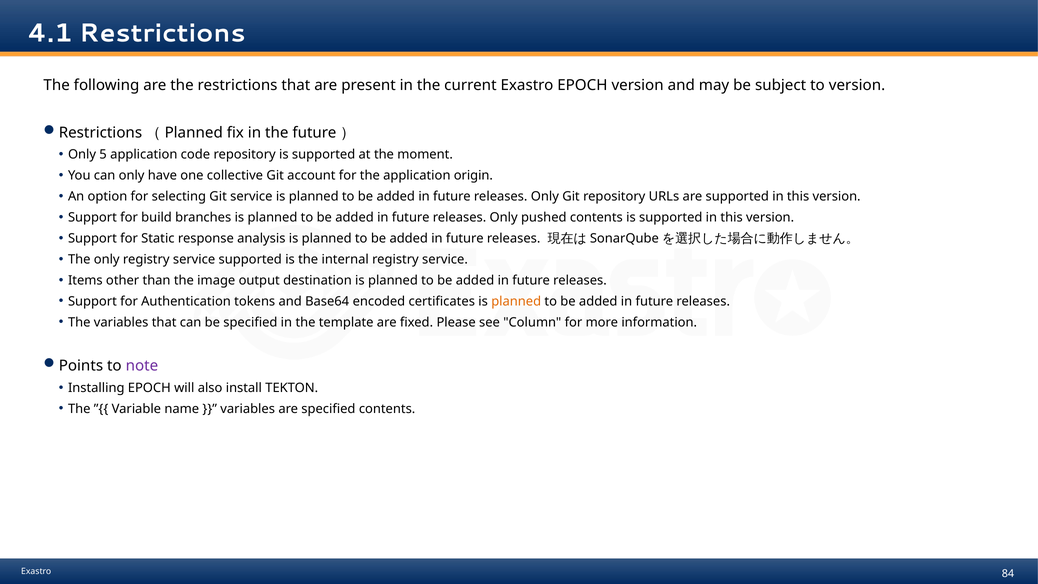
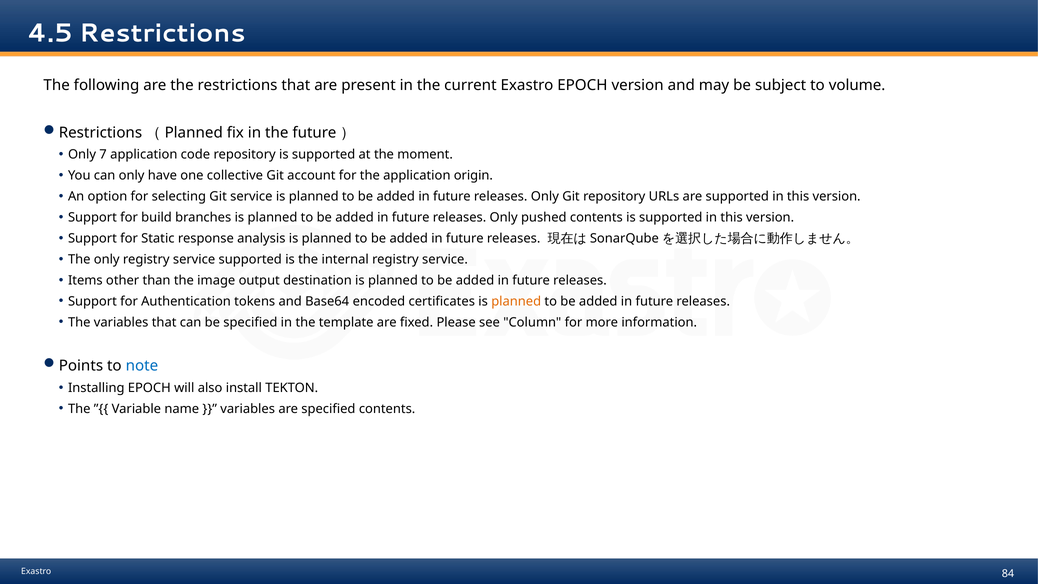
4.1: 4.1 -> 4.5 (50, 33)
to version: version -> volume (857, 85)
5: 5 -> 7 (103, 155)
note colour: purple -> blue (142, 366)
